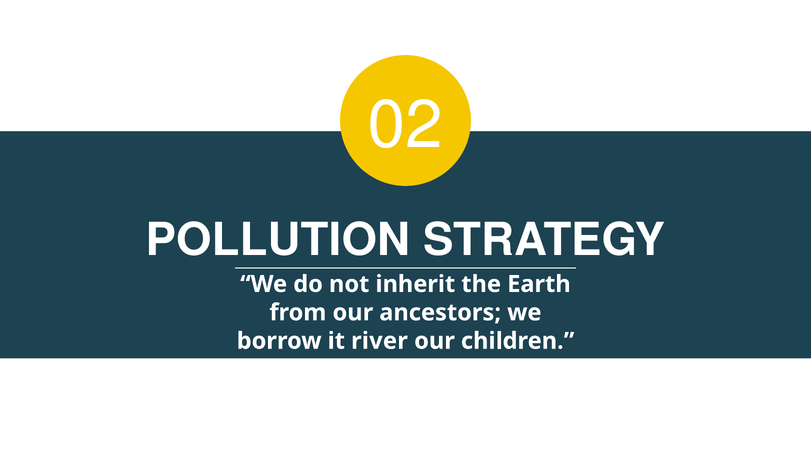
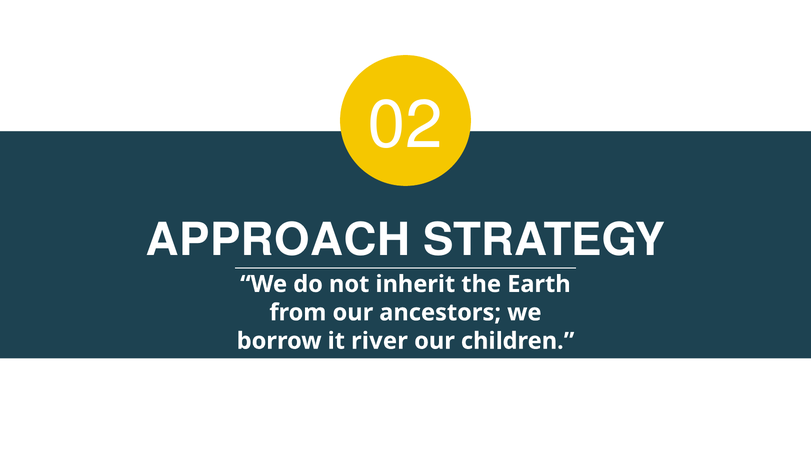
POLLUTION: POLLUTION -> APPROACH (278, 240)
